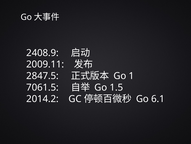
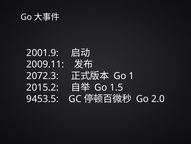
2408.9: 2408.9 -> 2001.9 (42, 53)
2847.5: 2847.5 -> 2072.3 (42, 76)
7061.5: 7061.5 -> 2015.2 (42, 87)
2014.2: 2014.2 -> 9453.5 (42, 98)
6.1: 6.1 -> 2.0 (158, 98)
